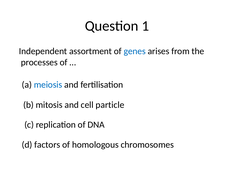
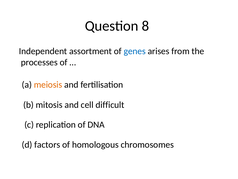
1: 1 -> 8 (145, 26)
meiosis colour: blue -> orange (48, 84)
particle: particle -> difficult (110, 105)
